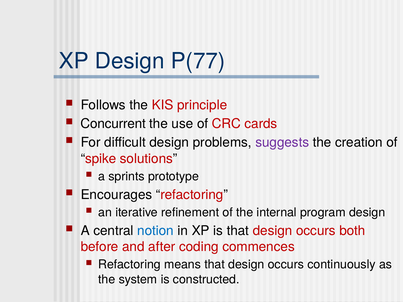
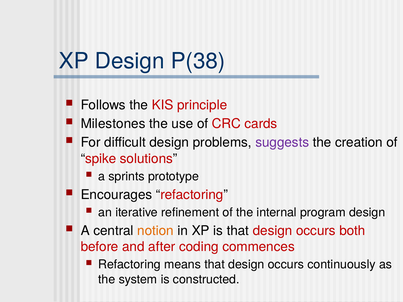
P(77: P(77 -> P(38 (198, 61)
Concurrent: Concurrent -> Milestones (113, 124)
notion colour: blue -> orange (156, 231)
